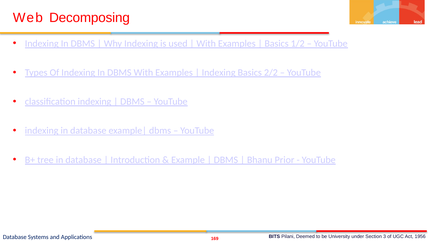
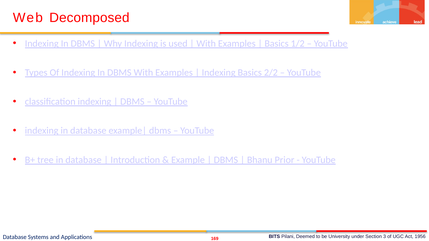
Decomposing: Decomposing -> Decomposed (89, 18)
